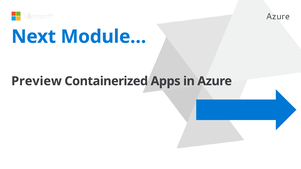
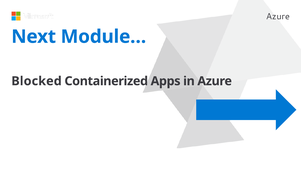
Preview: Preview -> Blocked (37, 81)
